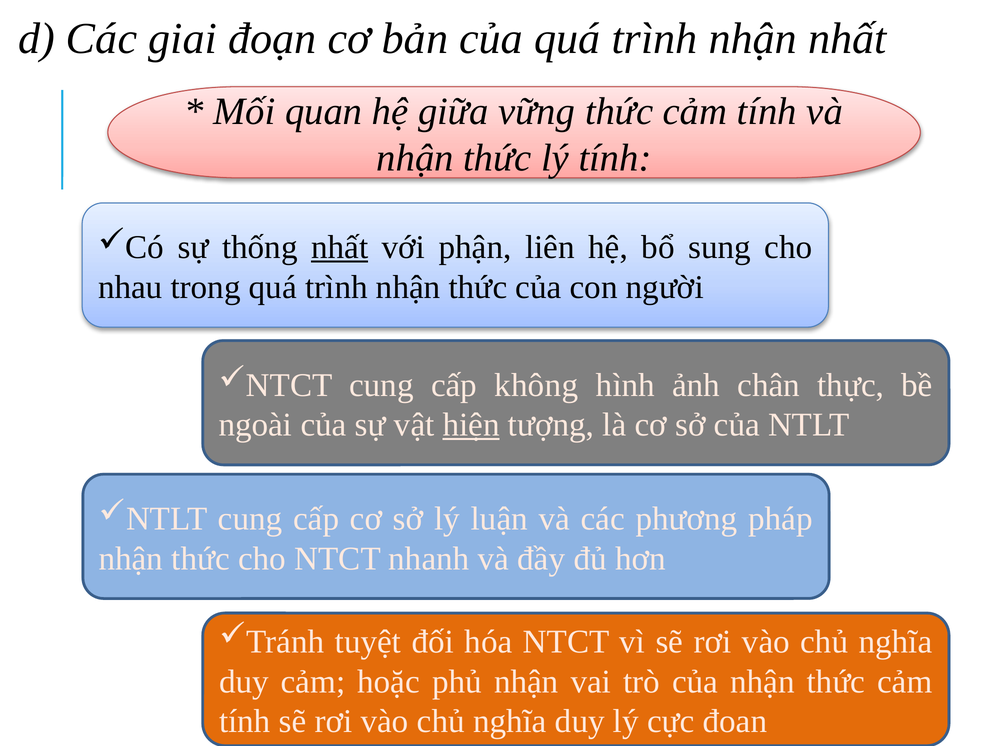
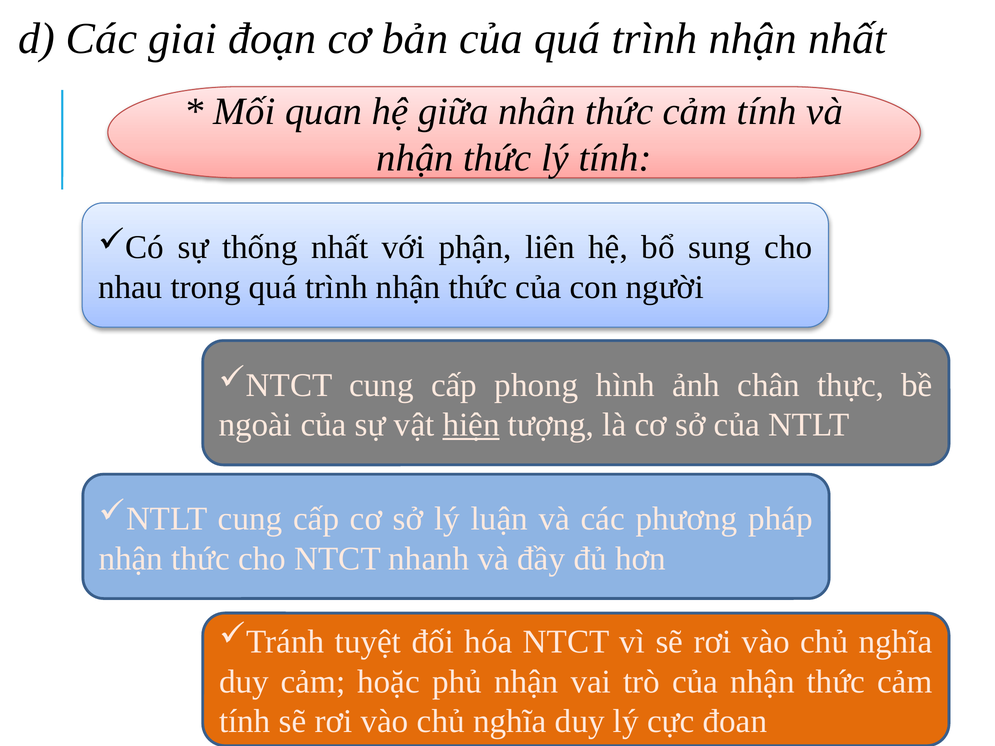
vững: vững -> nhân (537, 112)
nhất underline: present -> none (340, 248)
không: không -> phong (536, 385)
